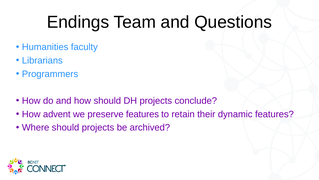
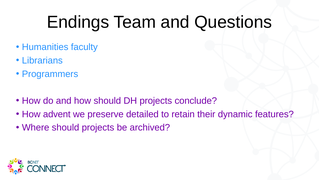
preserve features: features -> detailed (142, 114)
